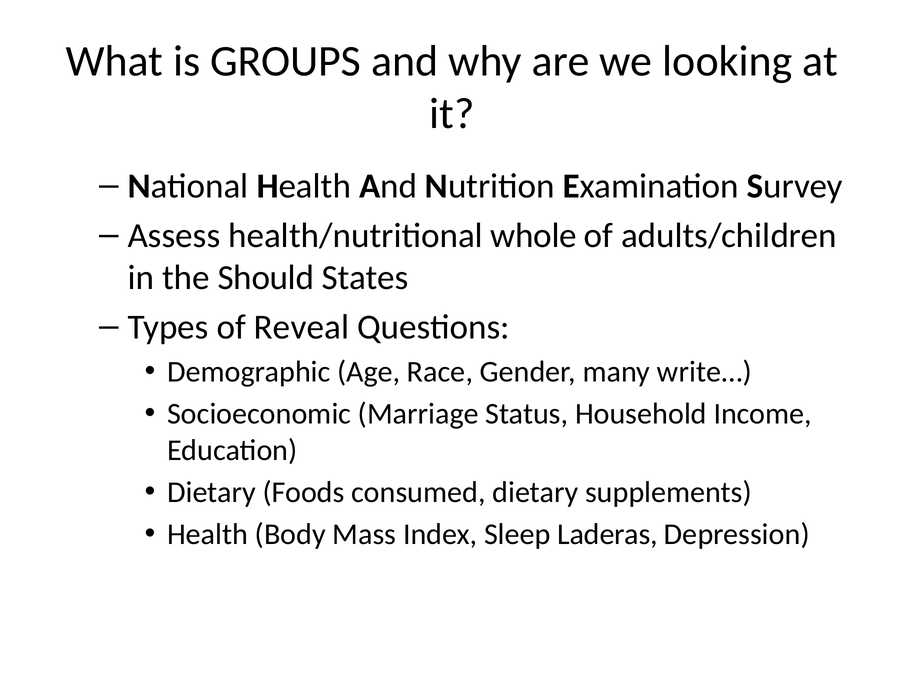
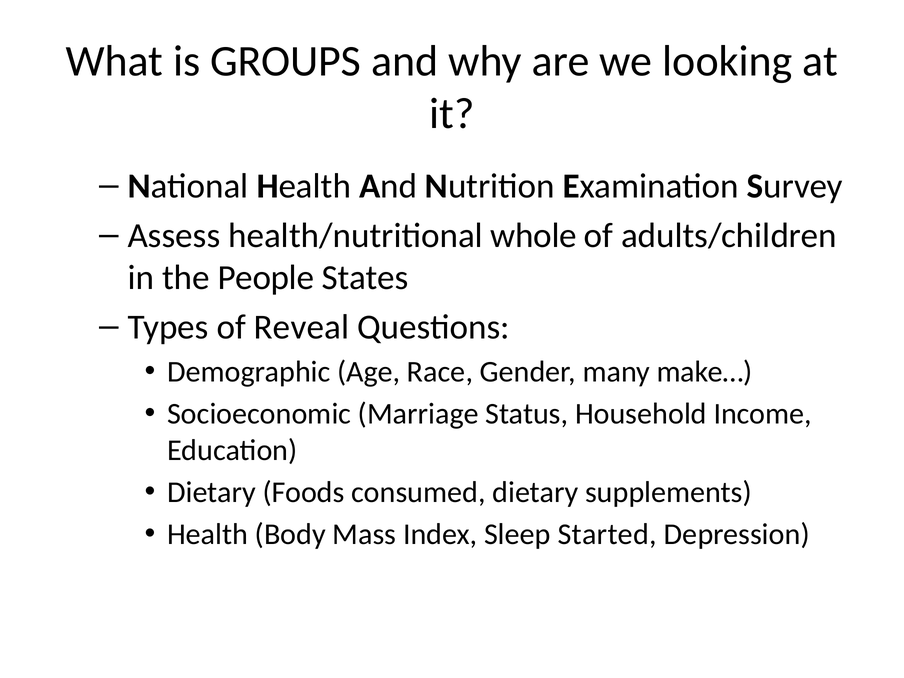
Should: Should -> People (266, 278)
write…: write… -> make… (704, 372)
Laderas: Laderas -> Started (607, 535)
